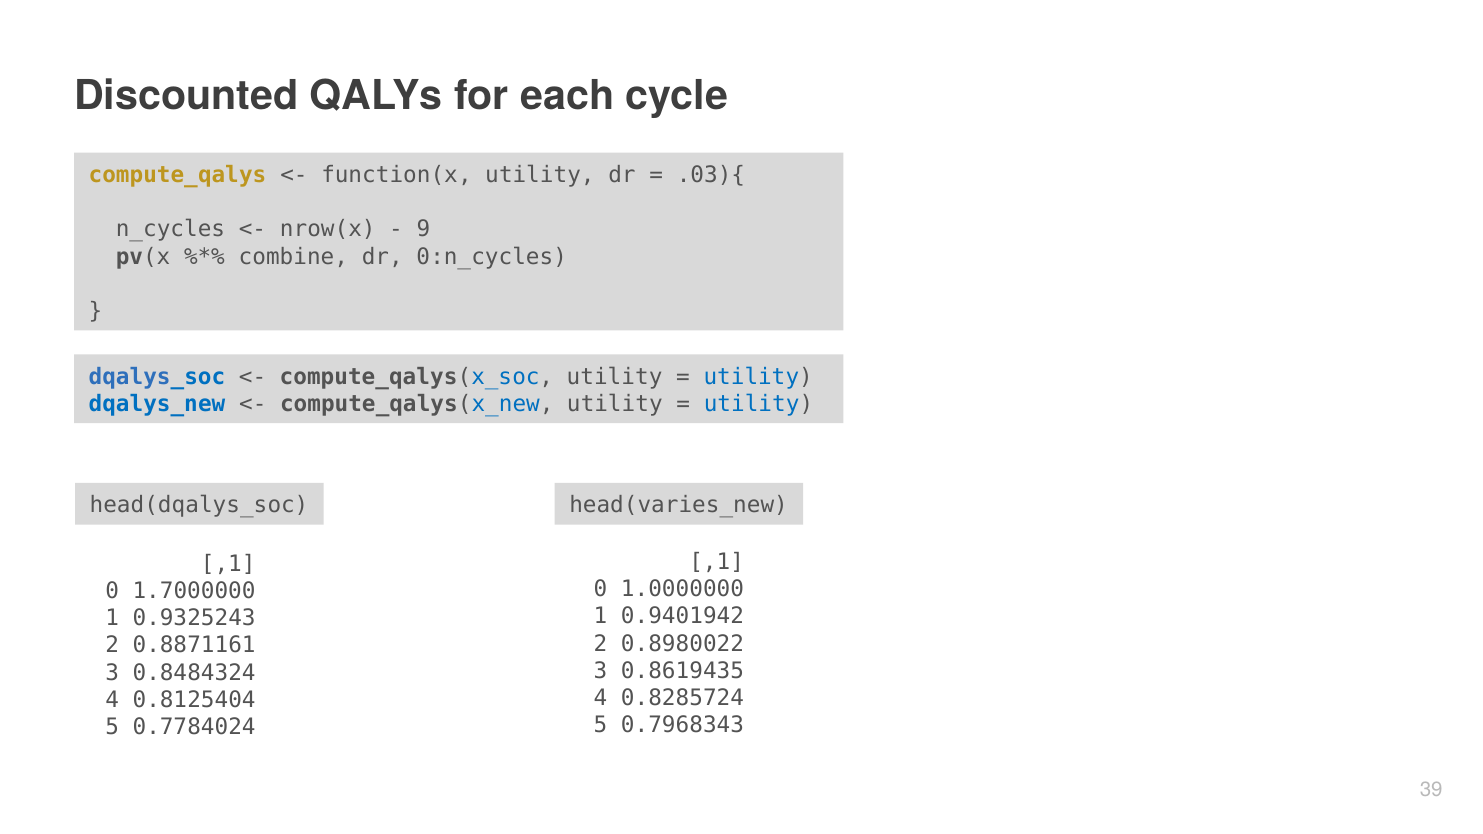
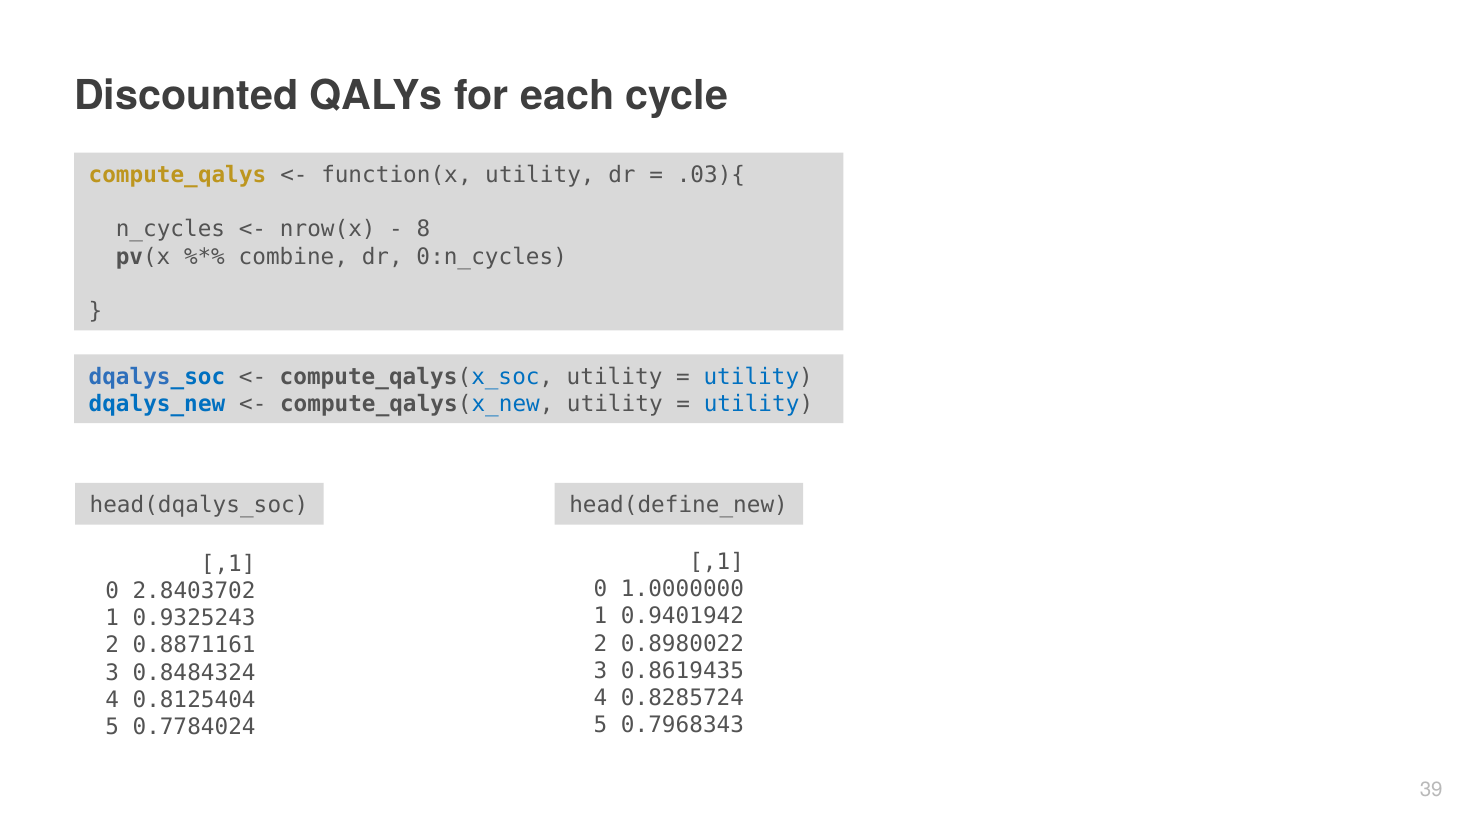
9: 9 -> 8 (423, 230)
head(varies_new: head(varies_new -> head(define_new (679, 506)
1.7000000: 1.7000000 -> 2.8403702 (194, 591)
